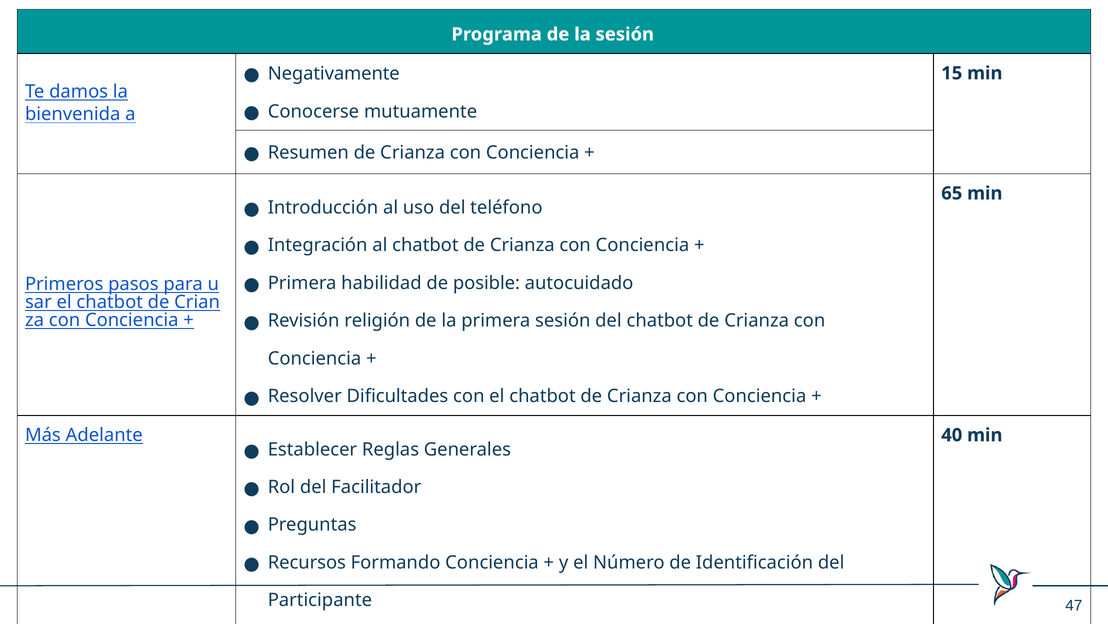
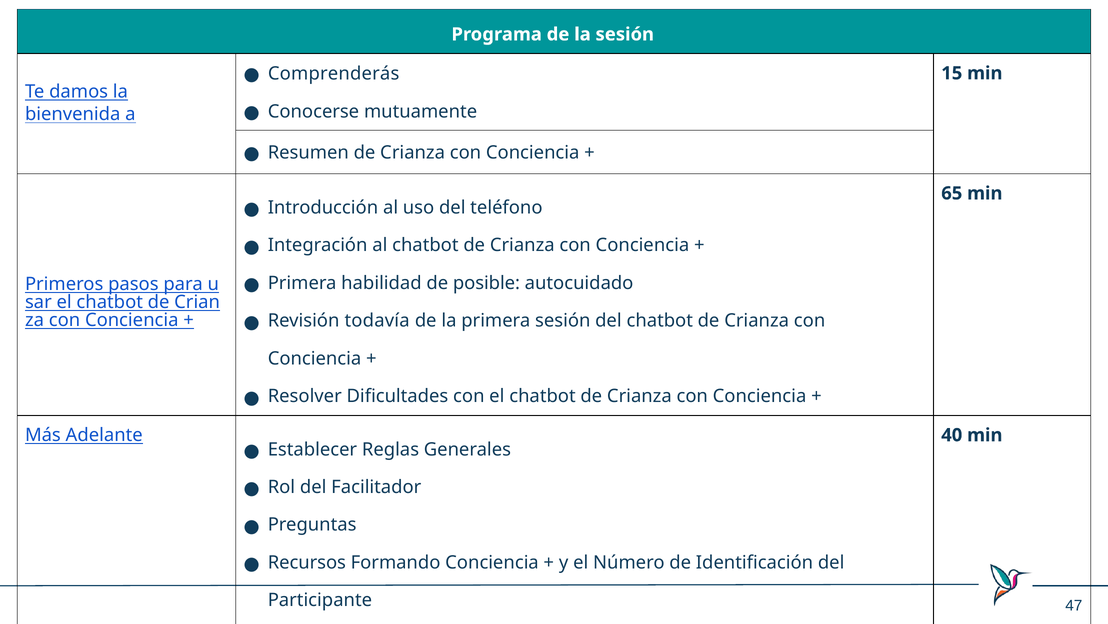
Negativamente: Negativamente -> Comprenderás (334, 74)
religión: religión -> todavía (377, 320)
